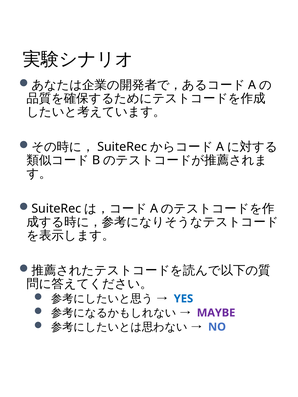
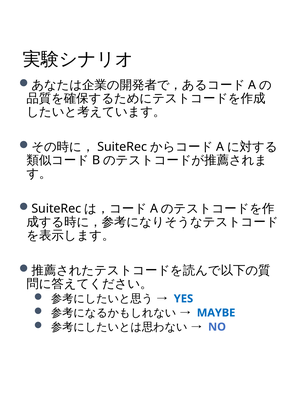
MAYBE colour: purple -> blue (216, 313)
